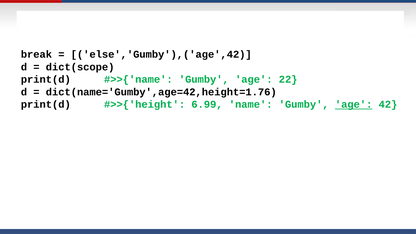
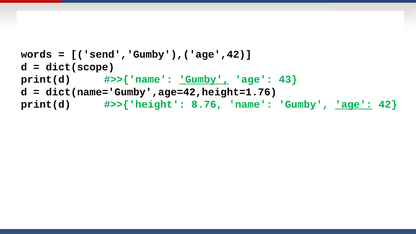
break: break -> words (36, 55)
else','Gumby'),('age',42: else','Gumby'),('age',42 -> send','Gumby'),('age',42 (161, 55)
Gumby underline: none -> present (204, 79)
22: 22 -> 43 (288, 79)
6.99: 6.99 -> 8.76 (207, 104)
